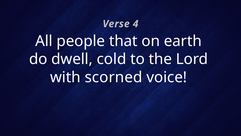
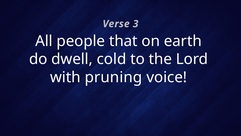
4: 4 -> 3 (136, 24)
scorned: scorned -> pruning (113, 77)
